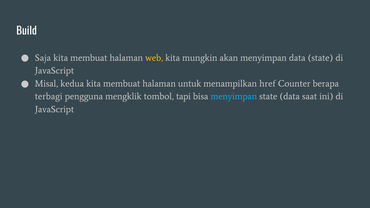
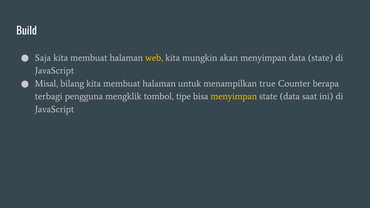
kedua: kedua -> bilang (72, 84)
href: href -> true (267, 84)
tapi: tapi -> tipe (183, 96)
menyimpan colour: light blue -> yellow (234, 96)
